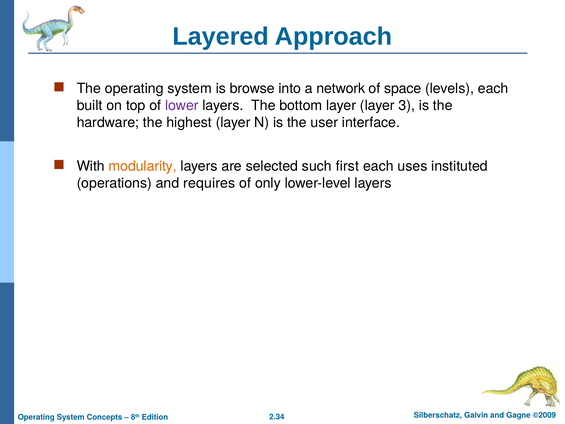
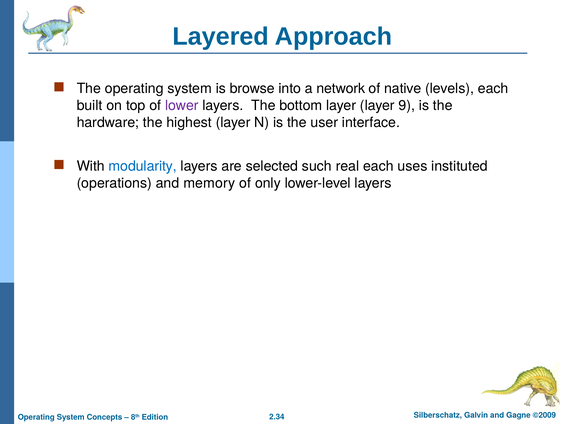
space: space -> native (403, 88)
3: 3 -> 9 (407, 105)
modularity colour: orange -> blue (143, 166)
first: first -> real (347, 166)
requires: requires -> memory (209, 183)
